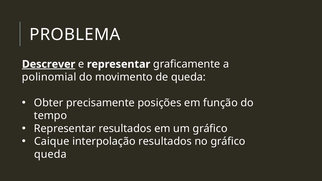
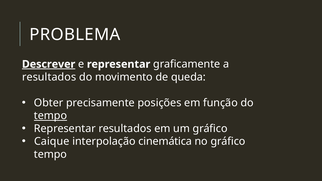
polinomial: polinomial -> resultados (49, 77)
tempo underline: none -> present (51, 116)
interpolação resultados: resultados -> cinemática (165, 142)
queda: queda -> tempo (50, 154)
